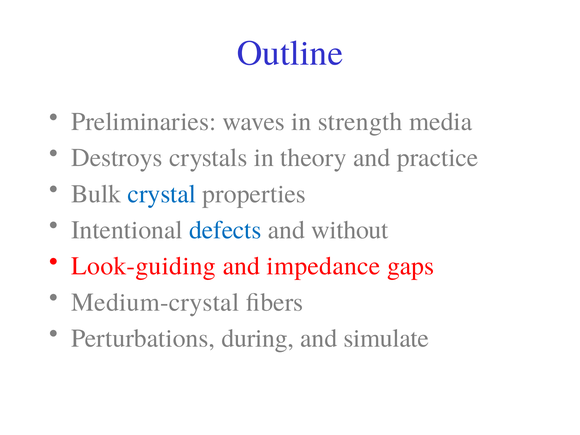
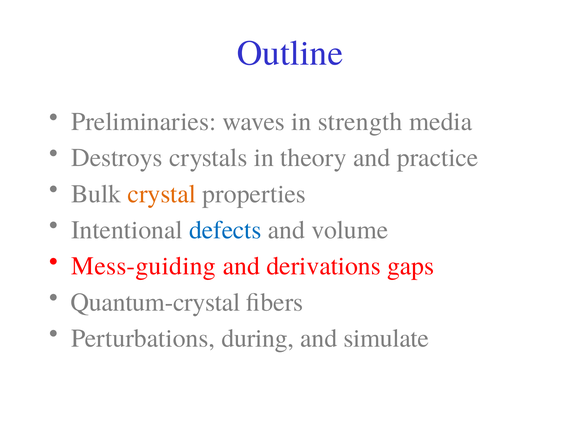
crystal colour: blue -> orange (162, 194)
without: without -> volume (350, 230)
Look-guiding: Look-guiding -> Mess-guiding (144, 266)
impedance: impedance -> derivations (324, 266)
Medium-crystal: Medium-crystal -> Quantum-crystal (155, 302)
